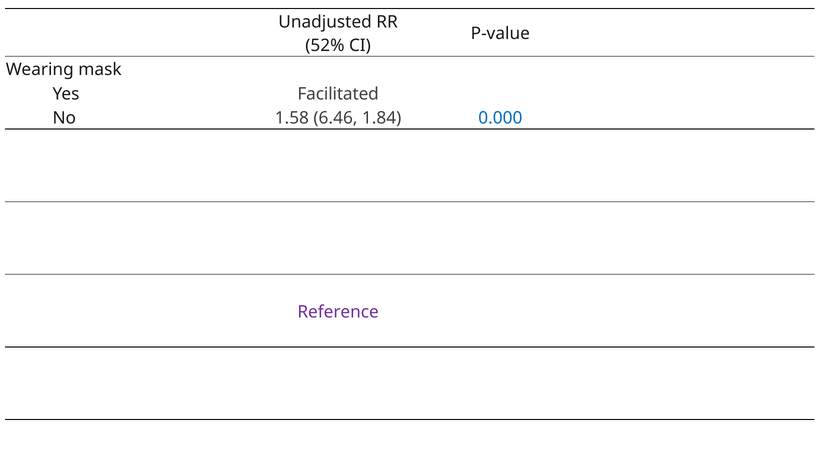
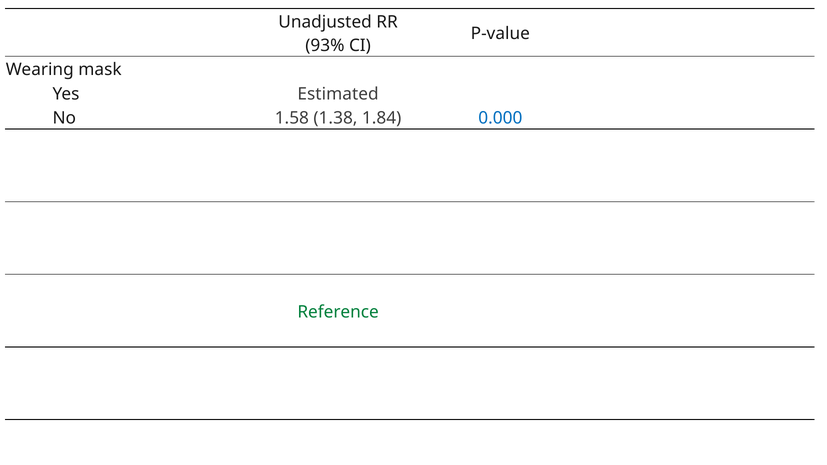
52%: 52% -> 93% (325, 46)
Yes Facilitated: Facilitated -> Estimated (338, 94)
6.46: 6.46 -> 1.38 (335, 118)
Reference colour: purple -> green (338, 312)
